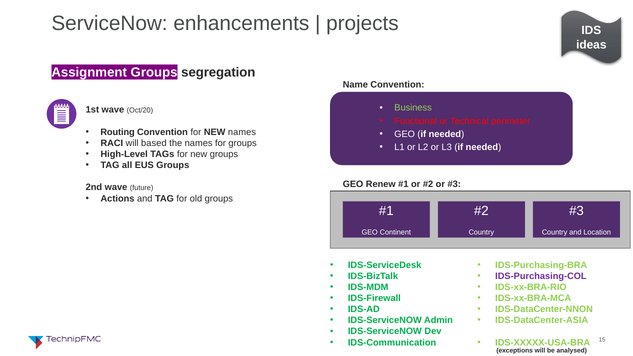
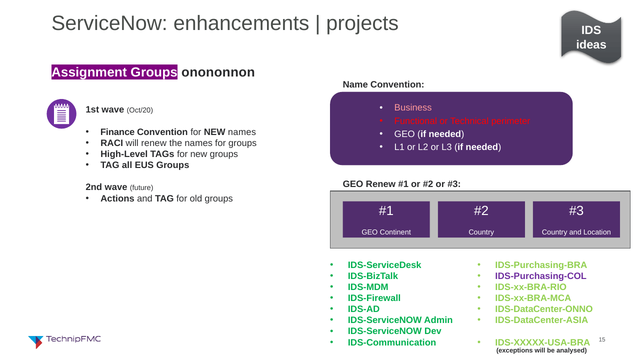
segregation: segregation -> onononnon (218, 72)
Business colour: light green -> pink (413, 108)
Routing: Routing -> Finance (118, 132)
will based: based -> renew (154, 143)
IDS-DataCenter-NNON: IDS-DataCenter-NNON -> IDS-DataCenter-ONNO (544, 309)
